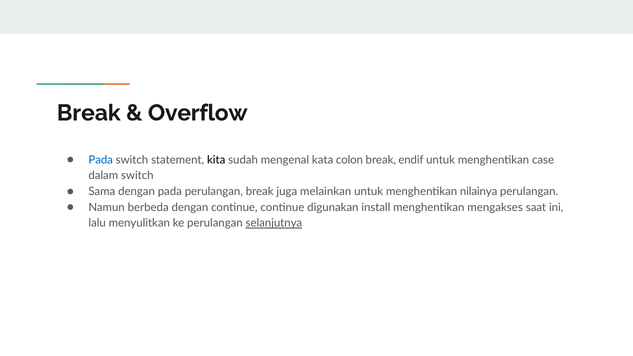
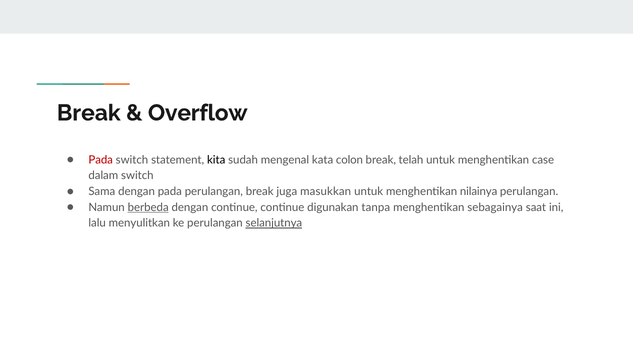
Pada colour: blue -> red (101, 160)
endif: endif -> telah (411, 160)
melainkan: melainkan -> masukkan (326, 192)
berbeda underline: none -> present (148, 207)
install: install -> tanpa (376, 207)
mengakses: mengakses -> sebagainya (495, 207)
